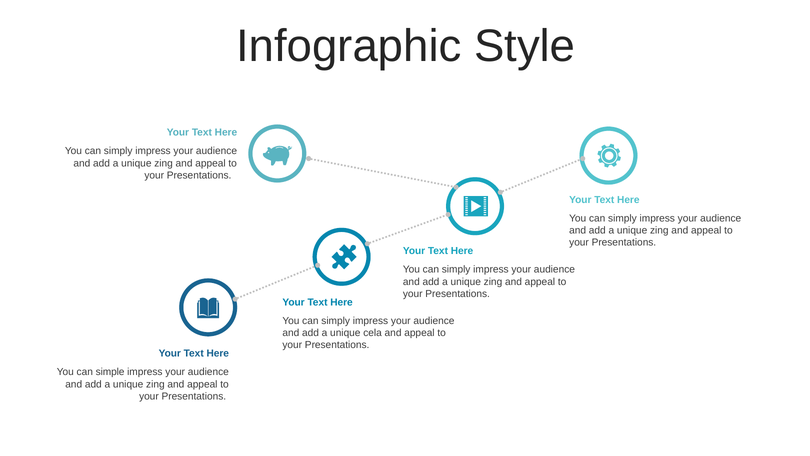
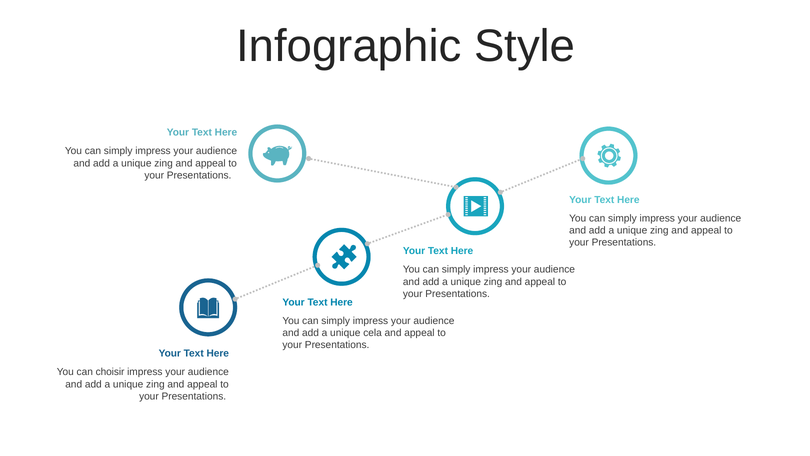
simple: simple -> choisir (110, 372)
